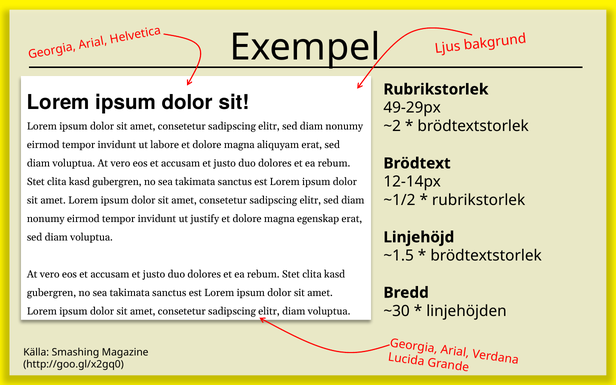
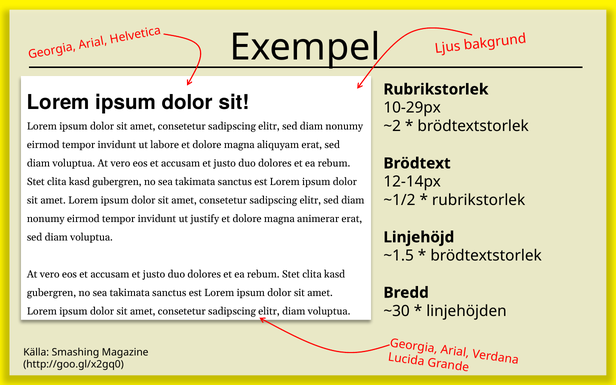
49-29px: 49-29px -> 10-29px (412, 108)
egenskap: egenskap -> animerar (318, 219)
